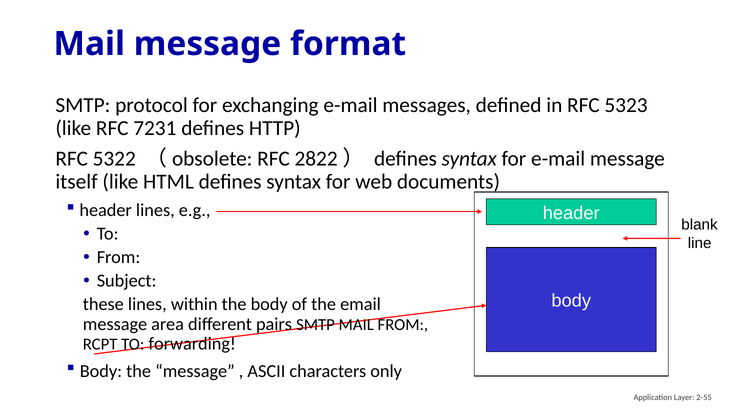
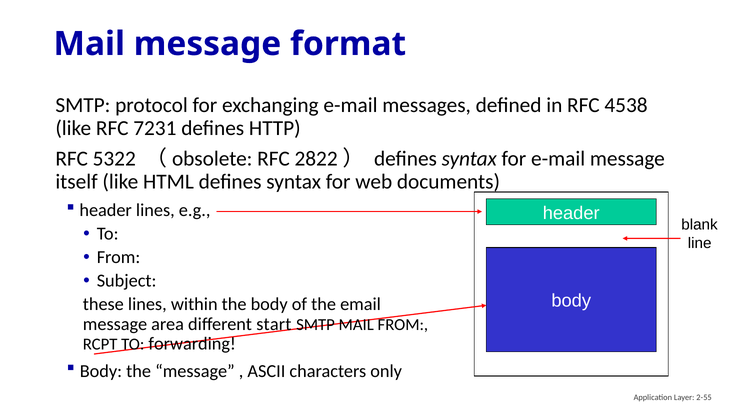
5323: 5323 -> 4538 (626, 105)
pairs: pairs -> start (274, 324)
